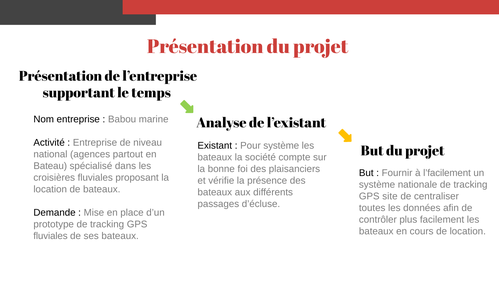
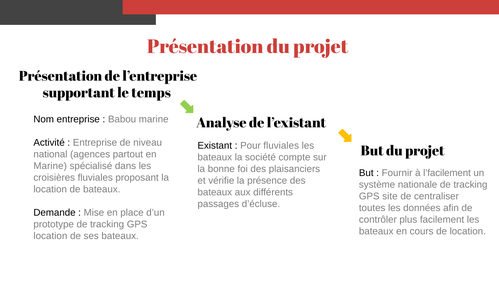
Pour système: système -> fluviales (281, 145)
Bateau: Bateau -> Marine (50, 166)
fluviales: fluviales -> location (50, 236)
